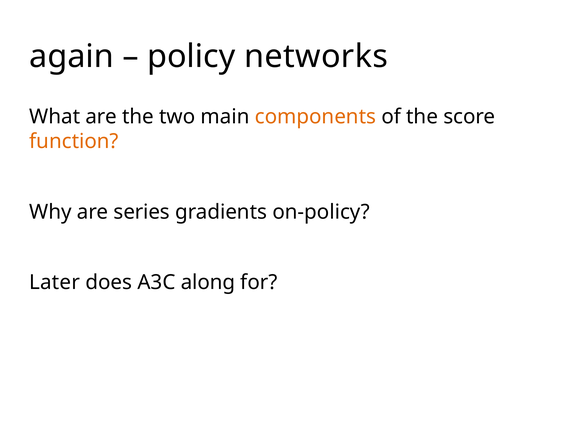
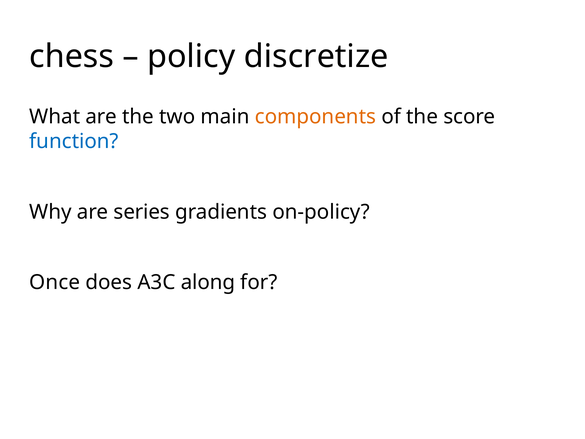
again: again -> chess (72, 56)
networks: networks -> discretize (316, 56)
function colour: orange -> blue (74, 141)
Later: Later -> Once (55, 282)
